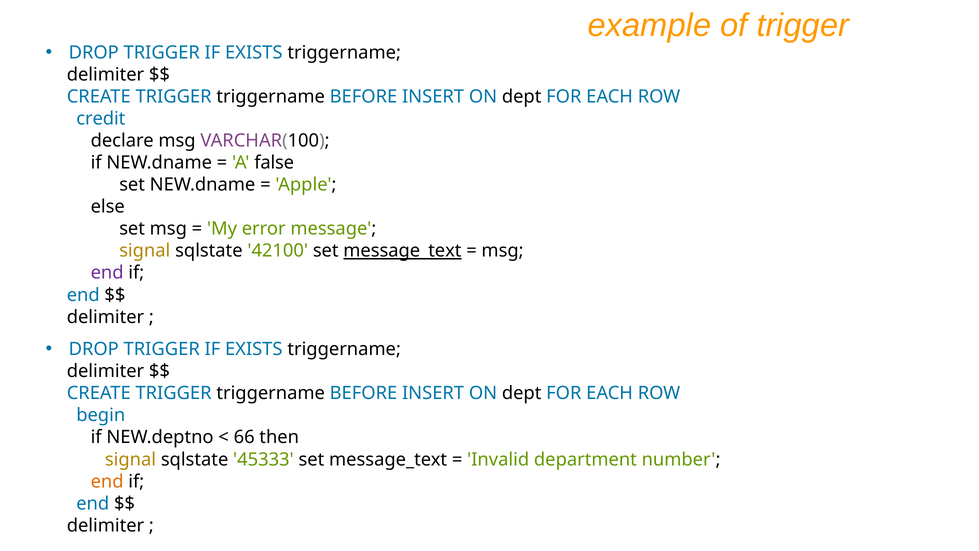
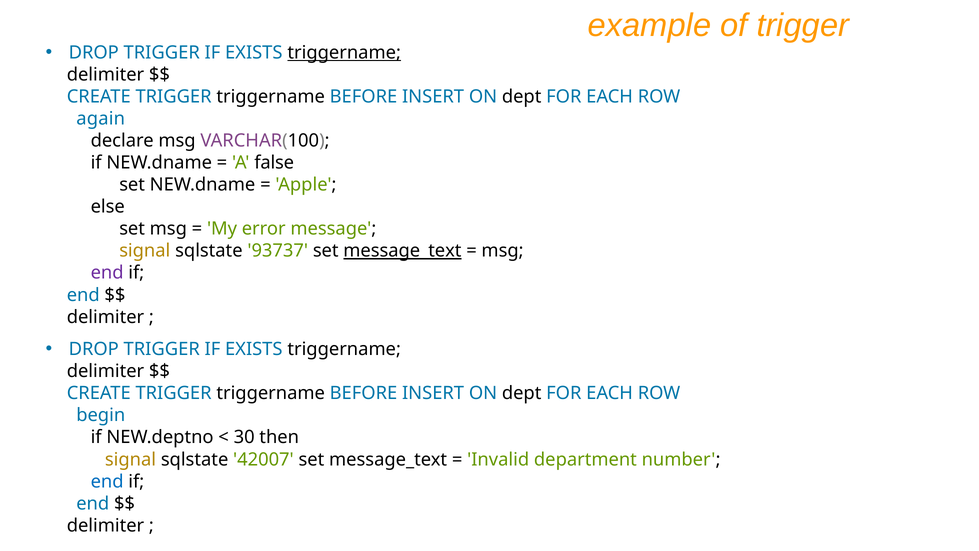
triggername underline: none -> present (344, 52)
credit: credit -> again (101, 119)
42100: 42100 -> 93737 (278, 251)
66: 66 -> 30 (244, 437)
45333: 45333 -> 42007 (263, 459)
end colour: orange -> blue (107, 481)
